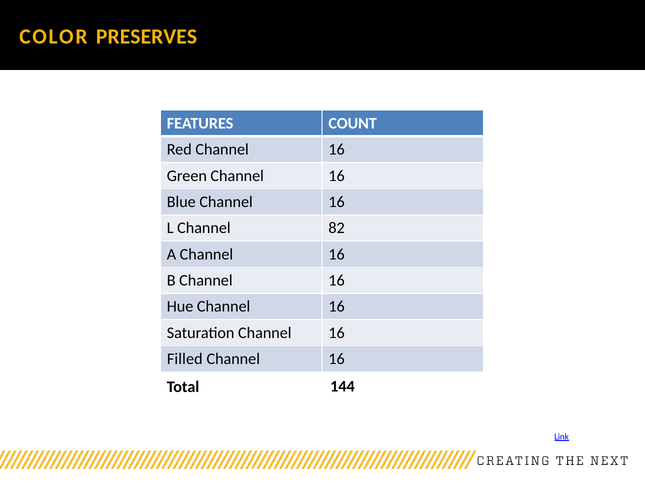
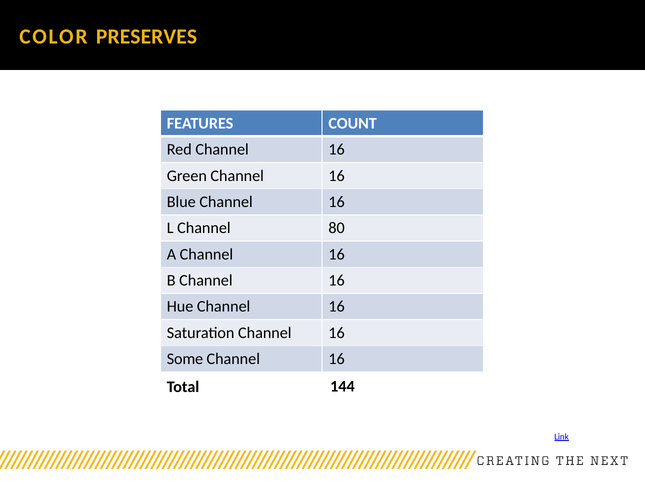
82: 82 -> 80 (337, 228)
Filled: Filled -> Some (185, 359)
